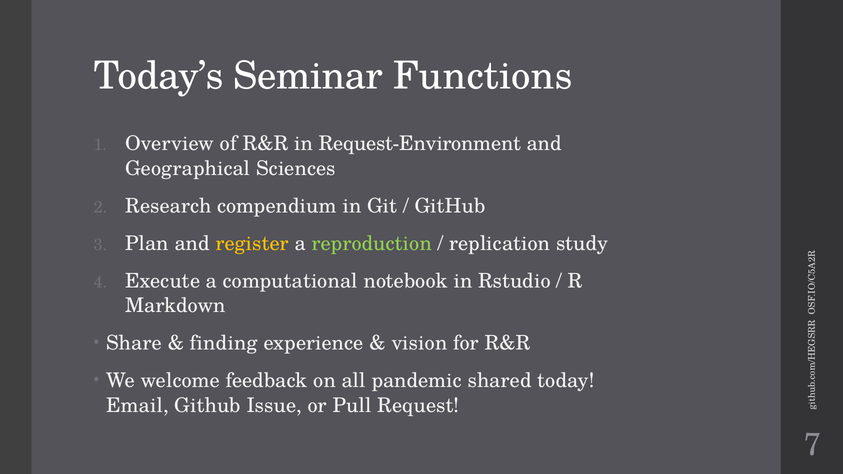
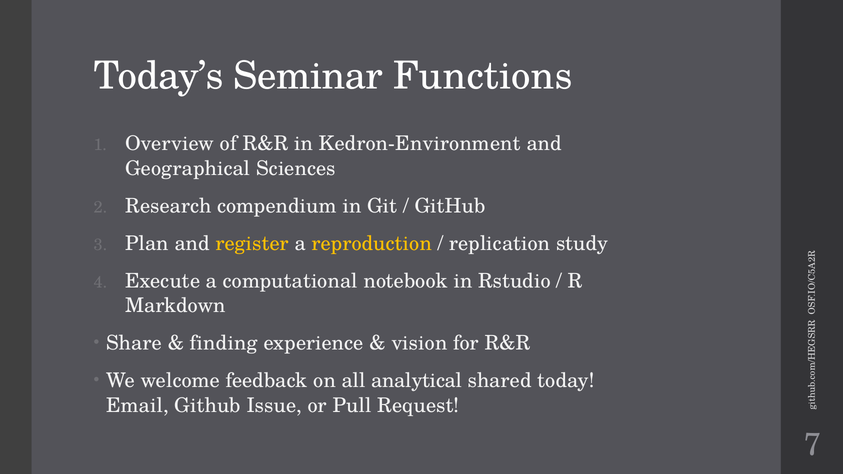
Request-Environment: Request-Environment -> Kedron-Environment (420, 144)
reproduction colour: light green -> yellow (372, 244)
pandemic: pandemic -> analytical (417, 381)
